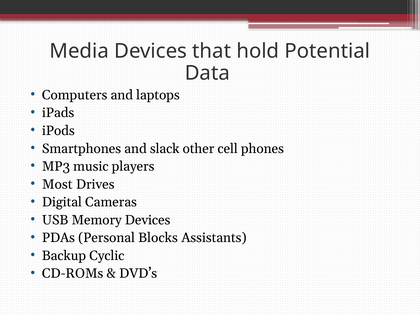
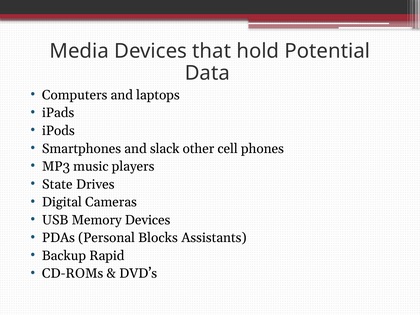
Most: Most -> State (57, 184)
Cyclic: Cyclic -> Rapid (107, 256)
